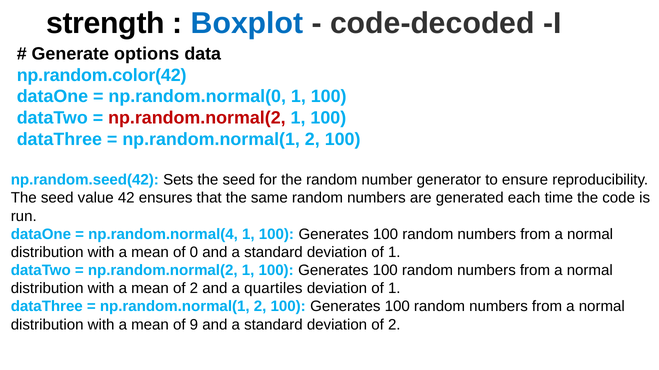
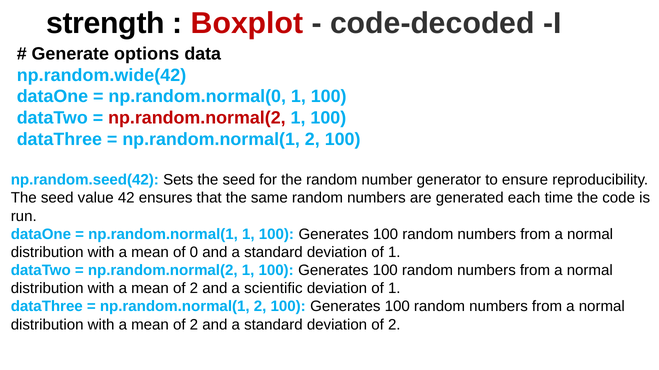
Boxplot colour: blue -> red (247, 23)
np.random.color(42: np.random.color(42 -> np.random.wide(42 (102, 75)
np.random.normal(4: np.random.normal(4 -> np.random.normal(1 (163, 235)
quartiles: quartiles -> scientific (273, 289)
9: 9 -> 2 (194, 325)
